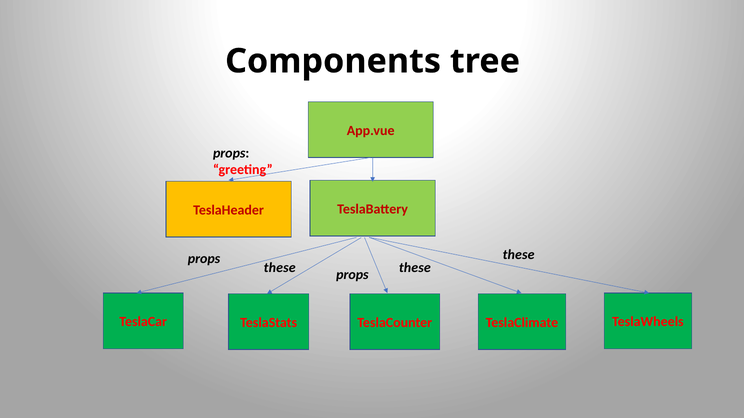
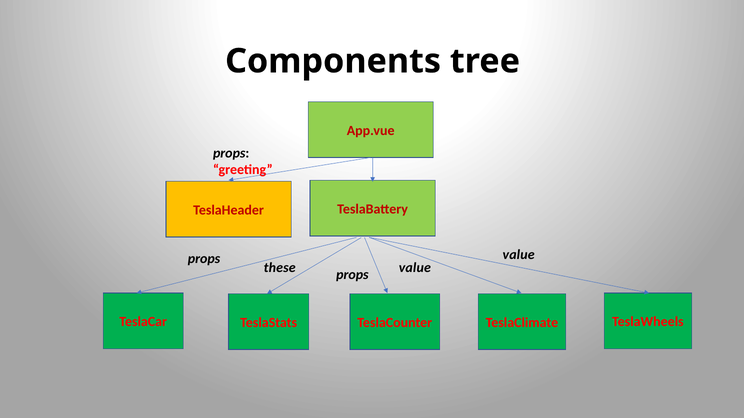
these: these -> value (519, 255)
these: these -> value (415, 268)
